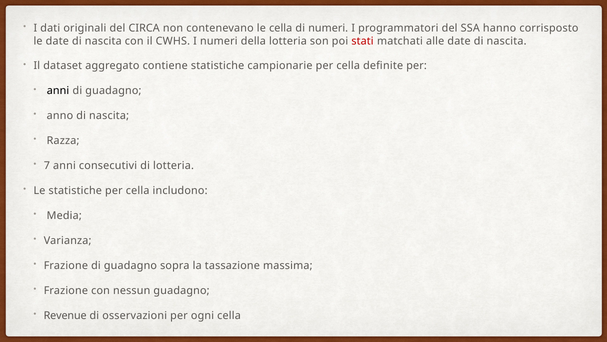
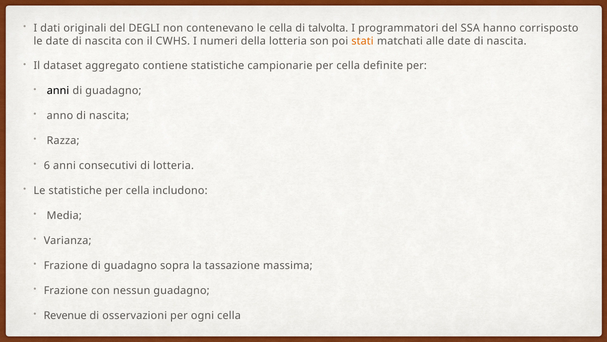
CIRCA: CIRCA -> DEGLI (144, 28)
di numeri: numeri -> talvolta (328, 28)
stati colour: red -> orange (363, 41)
7: 7 -> 6 (47, 165)
